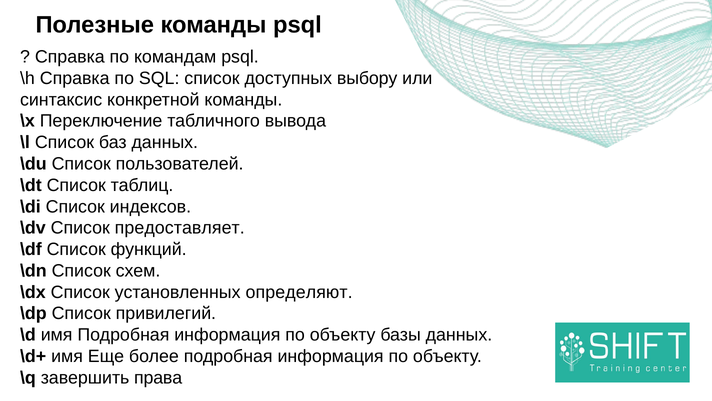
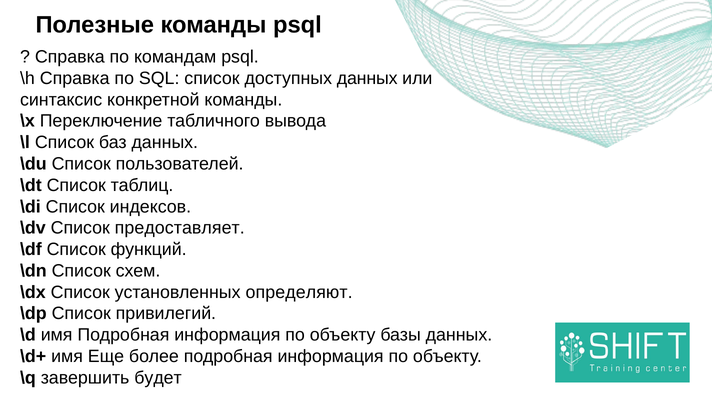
доступных выбору: выбору -> данных (367, 78)
права: права -> будет (158, 377)
